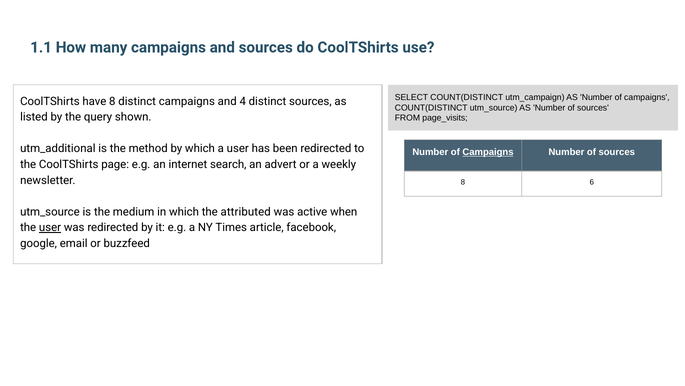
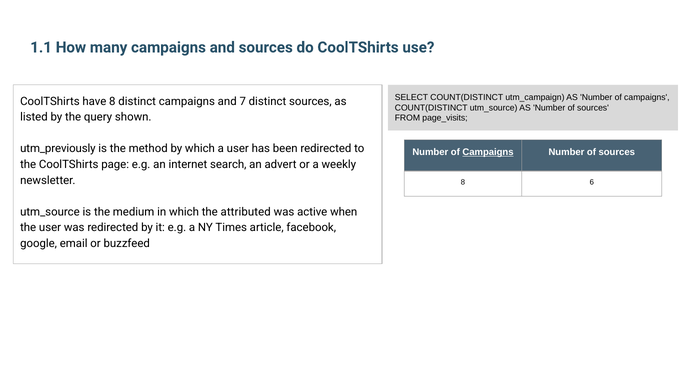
4: 4 -> 7 (243, 101)
utm_additional: utm_additional -> utm_previously (58, 148)
user underline: present -> none (50, 227)
